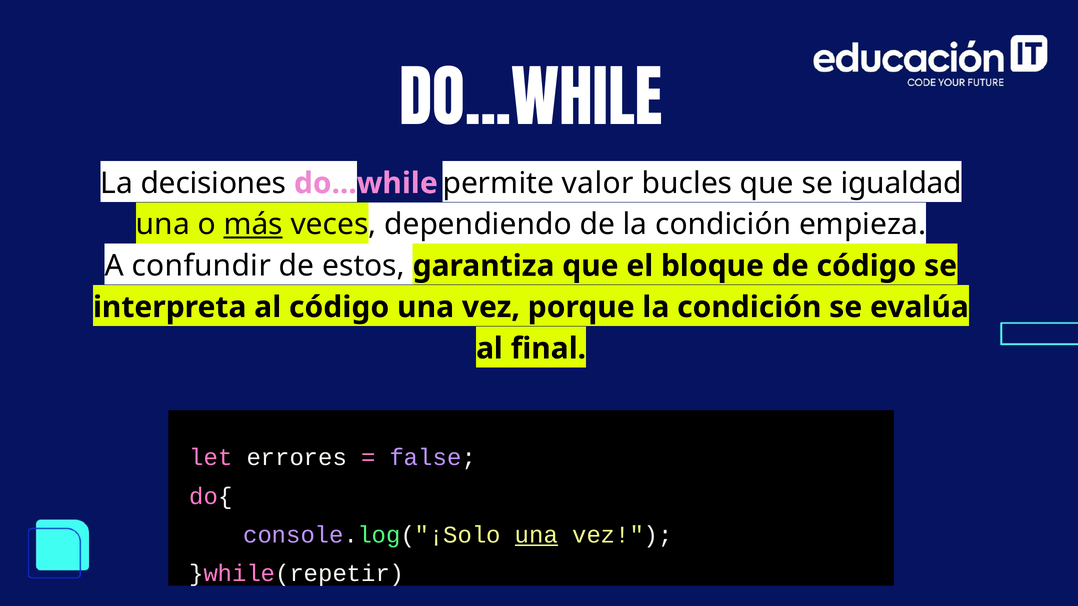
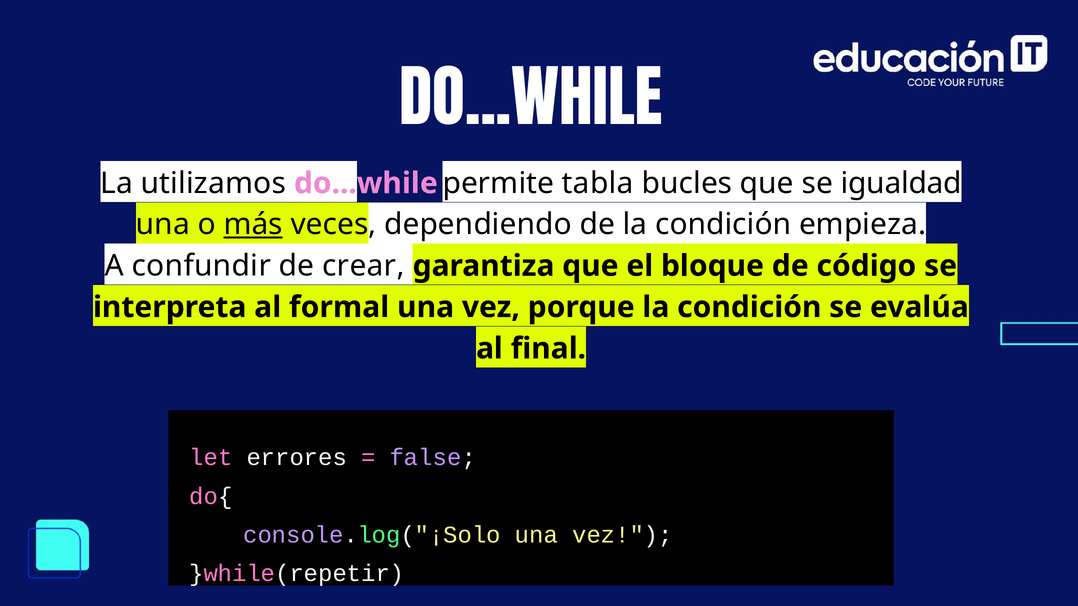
decisiones: decisiones -> utilizamos (213, 183)
valor: valor -> tabla (598, 183)
estos: estos -> crear (363, 266)
al código: código -> formal (339, 307)
una underline: present -> none (536, 535)
